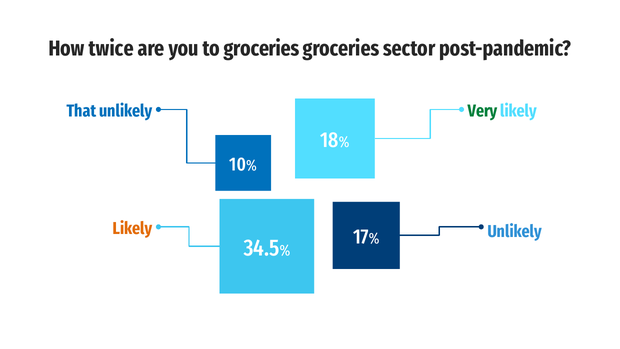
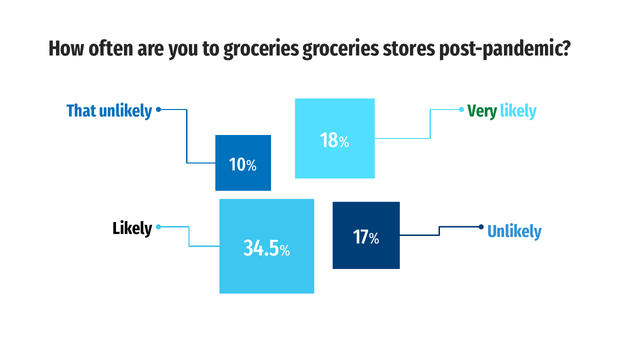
twice: twice -> often (111, 49)
sector: sector -> stores (409, 49)
Likely colour: orange -> black (133, 228)
